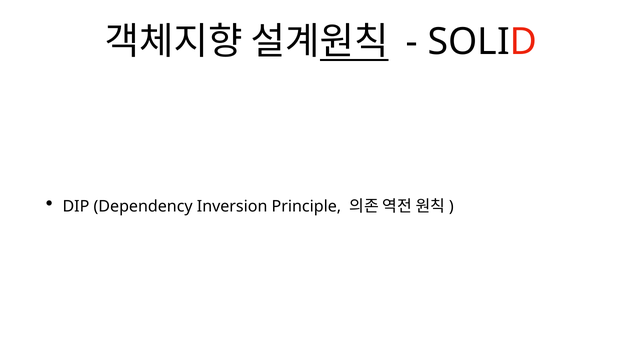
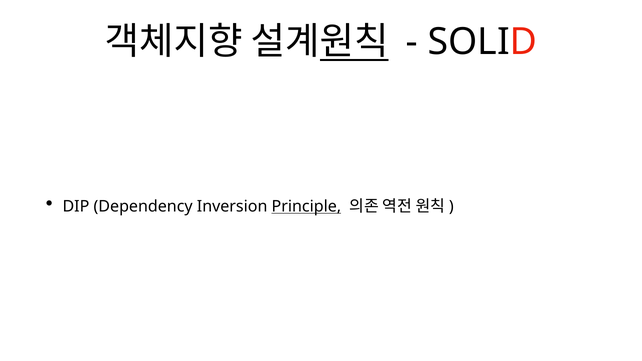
Principle underline: none -> present (306, 206)
